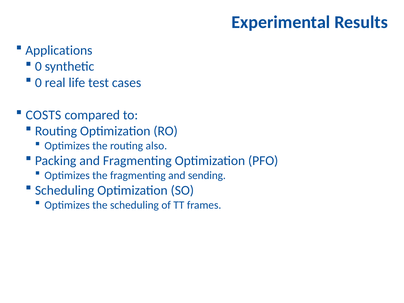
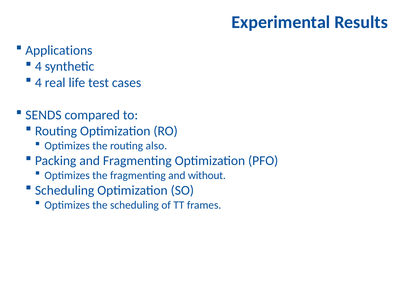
0: 0 -> 4 (38, 66)
0: 0 -> 4 (38, 83)
COSTS: COSTS -> SENDS (43, 115)
sending: sending -> without (207, 175)
